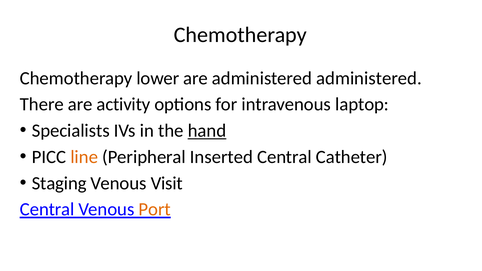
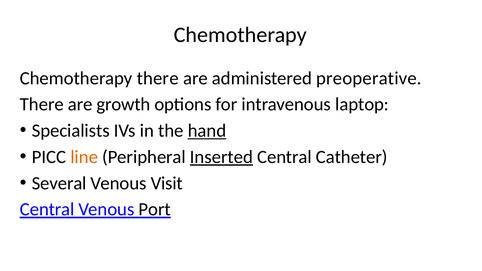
Chemotherapy lower: lower -> there (158, 78)
administered administered: administered -> preoperative (369, 78)
activity: activity -> growth (123, 105)
Inserted underline: none -> present (221, 157)
Staging: Staging -> Several (59, 183)
Port colour: orange -> black (155, 210)
